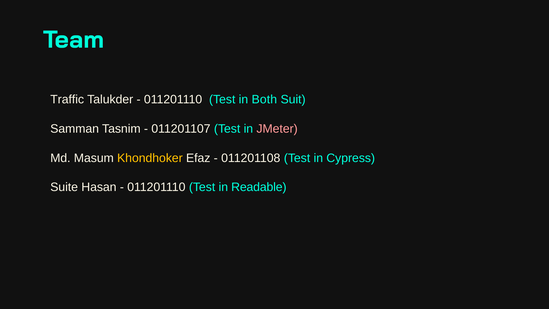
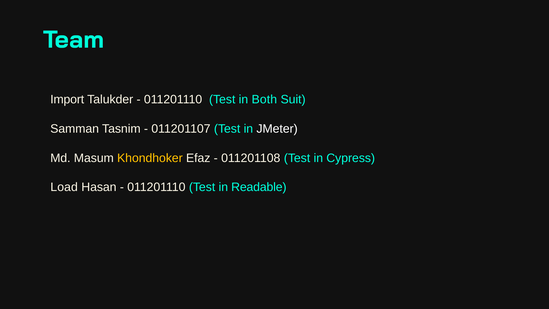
Traffic: Traffic -> Import (67, 99)
JMeter colour: pink -> white (277, 129)
Suite: Suite -> Load (64, 187)
